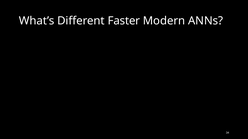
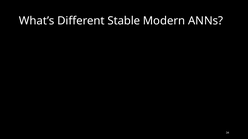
Faster: Faster -> Stable (124, 21)
